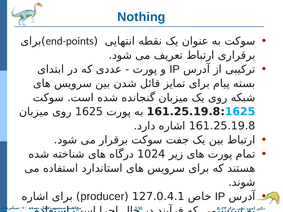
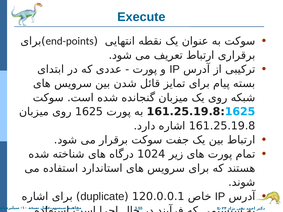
Nothing: Nothing -> Execute (141, 17)
producer: producer -> duplicate (102, 197)
127.0.4.1: 127.0.4.1 -> 120.0.0.1 (158, 197)
